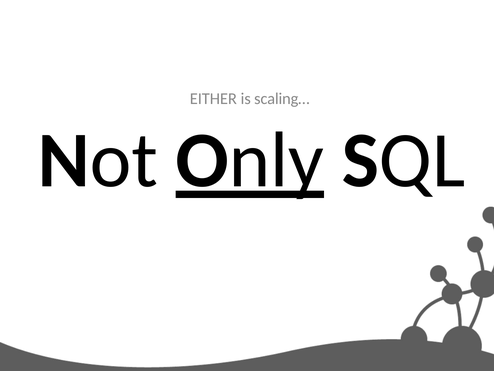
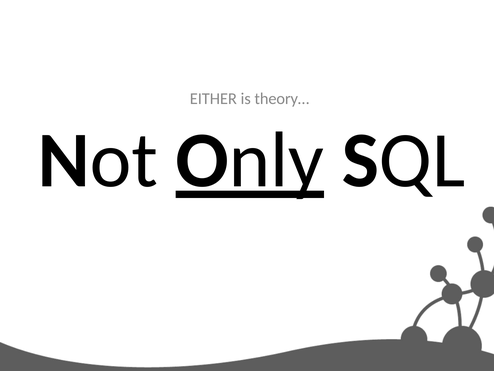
scaling…: scaling… -> theory… (282, 99)
